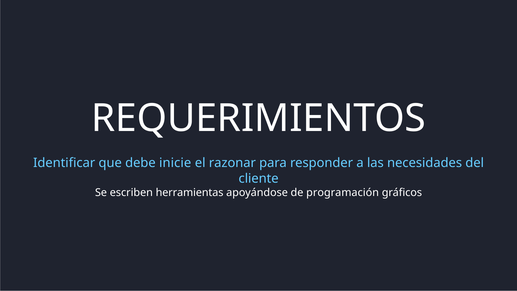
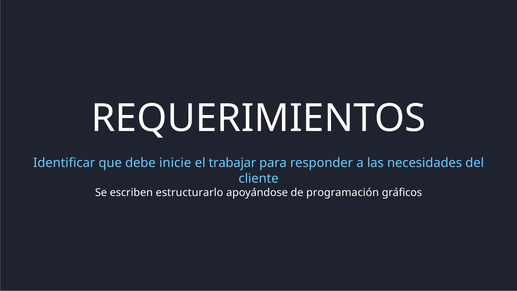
razonar: razonar -> trabajar (232, 163)
herramientas: herramientas -> estructurarlo (189, 192)
